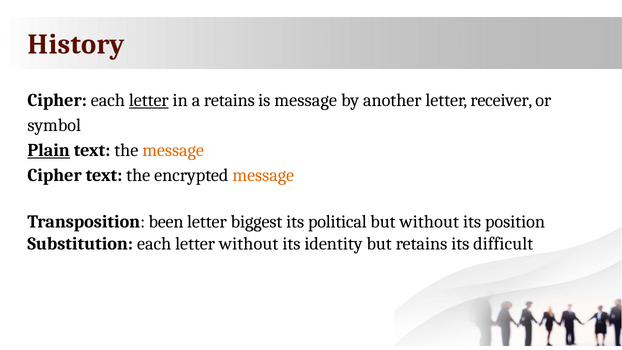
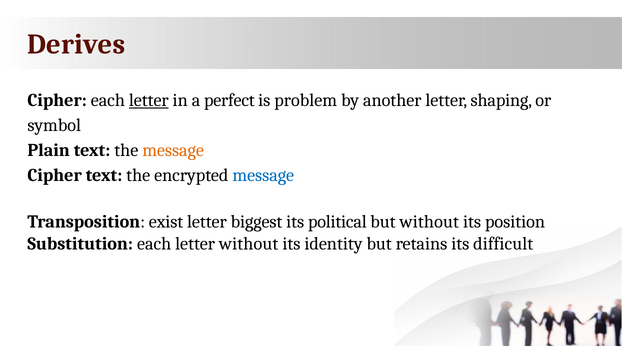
History: History -> Derives (76, 44)
a retains: retains -> perfect (229, 100)
is message: message -> problem (306, 100)
receiver: receiver -> shaping (501, 100)
Plain underline: present -> none (49, 150)
message colour: orange -> blue (263, 175)
been: been -> exist (166, 222)
